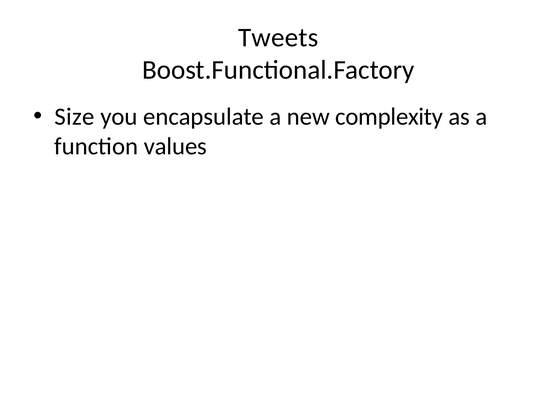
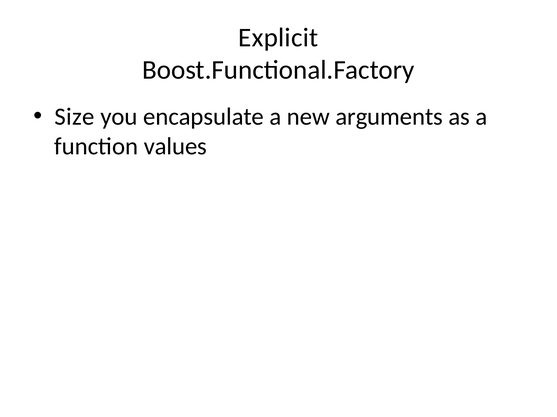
Tweets: Tweets -> Explicit (278, 38)
complexity: complexity -> arguments (389, 117)
